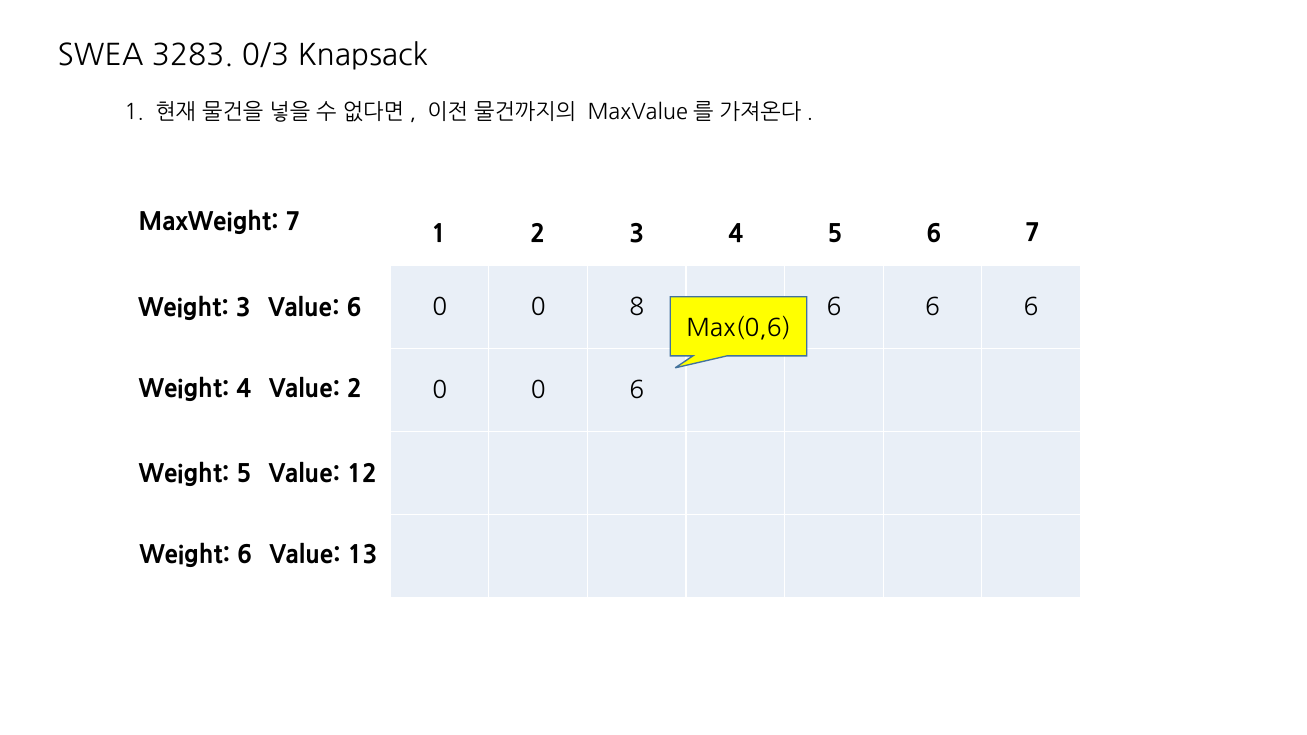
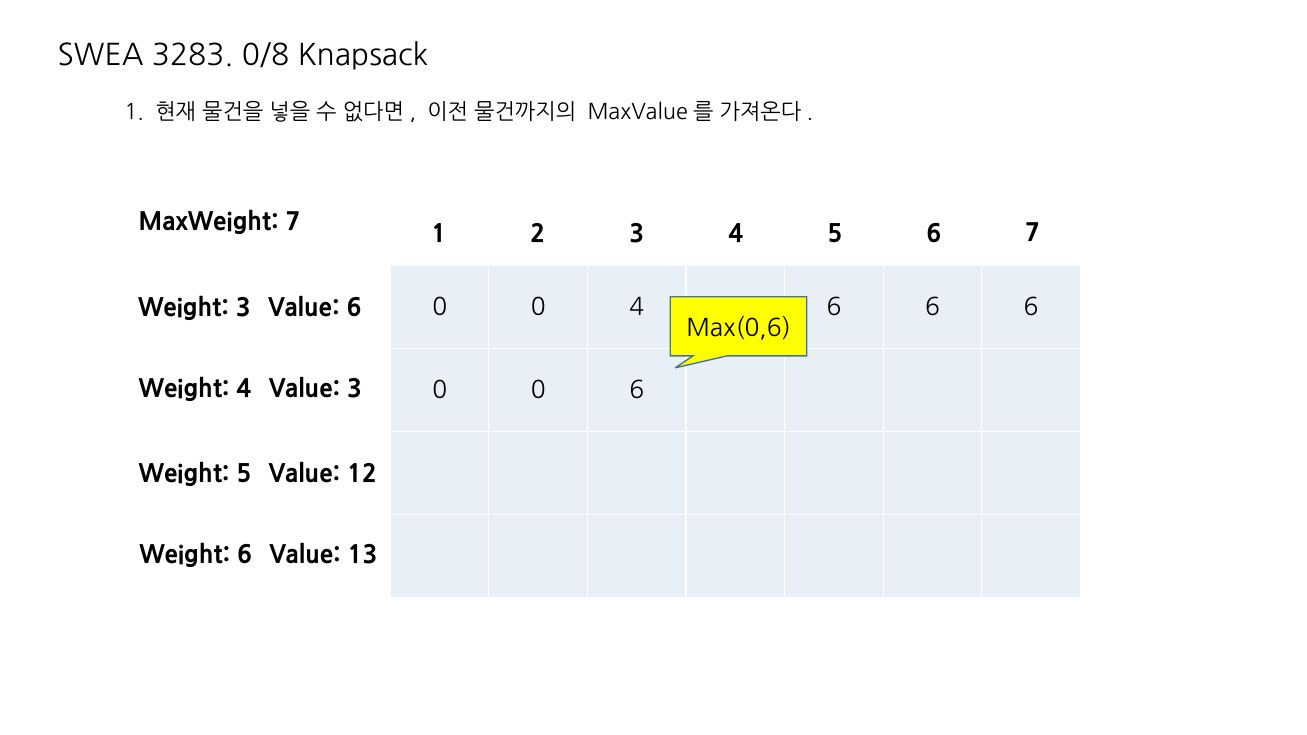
0/3: 0/3 -> 0/8 (266, 55)
0 8: 8 -> 4 (637, 307)
Value 2: 2 -> 3 (355, 390)
